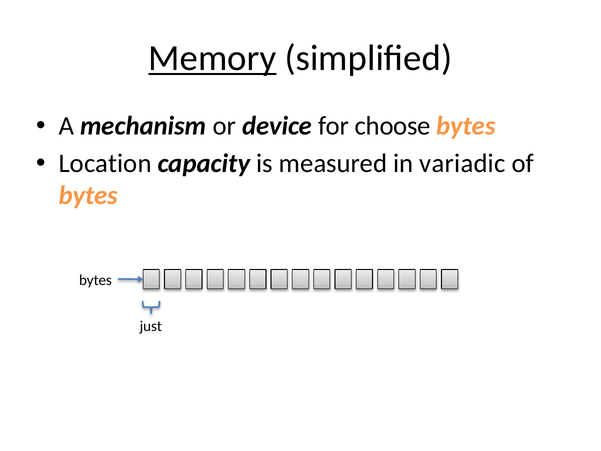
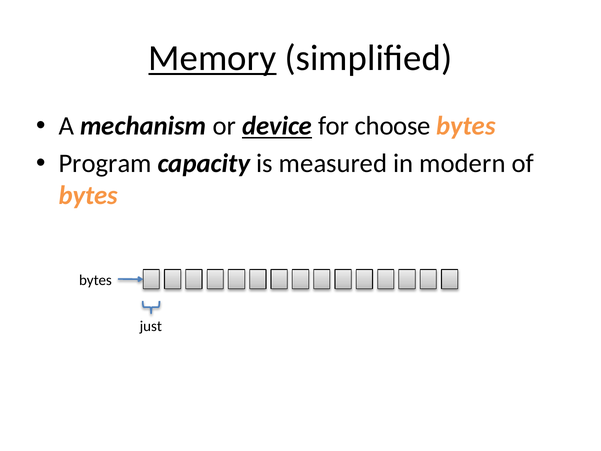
device underline: none -> present (277, 126)
Location: Location -> Program (105, 163)
variadic: variadic -> modern (463, 163)
